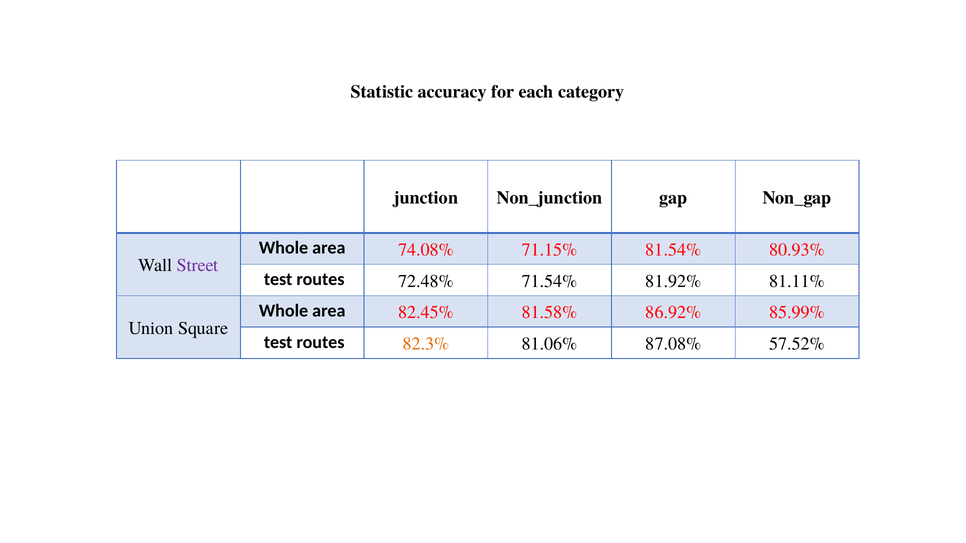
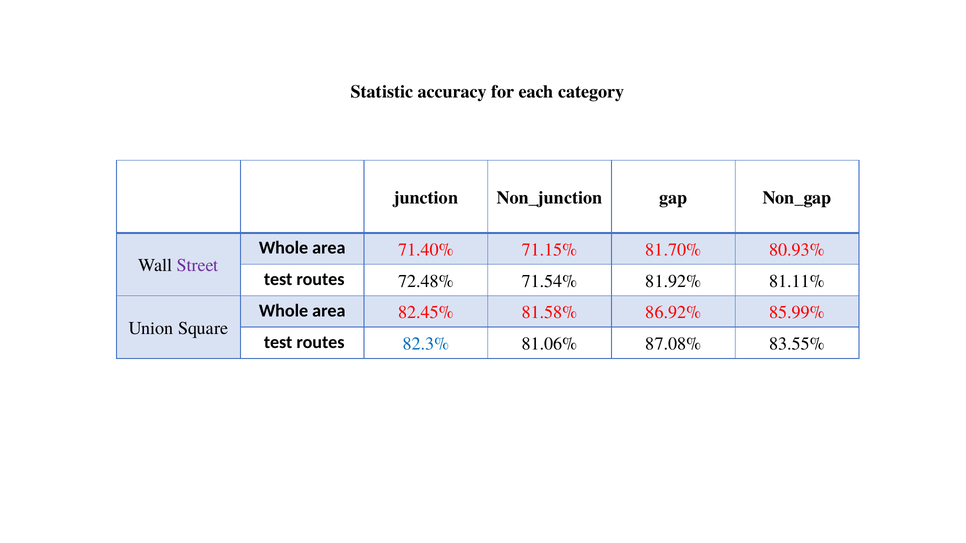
74.08%: 74.08% -> 71.40% (426, 250)
81.54%: 81.54% -> 81.70% (673, 250)
82.3% colour: orange -> blue (426, 344)
57.52%: 57.52% -> 83.55% (797, 344)
